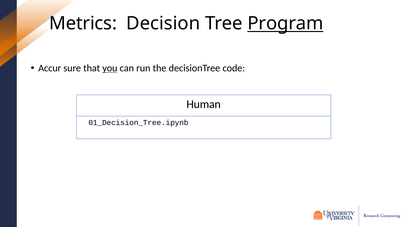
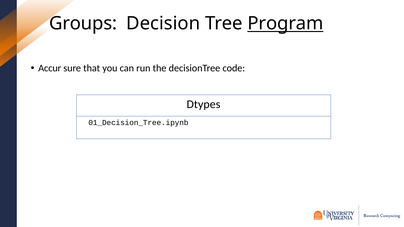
Metrics: Metrics -> Groups (83, 23)
you underline: present -> none (110, 68)
Human: Human -> Dtypes (203, 104)
